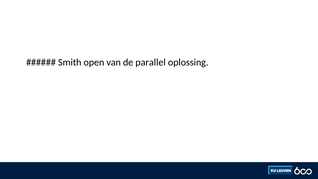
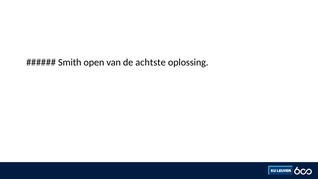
parallel: parallel -> achtste (151, 62)
